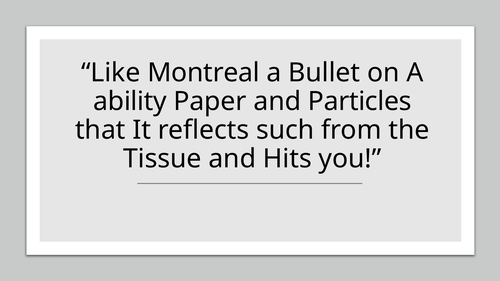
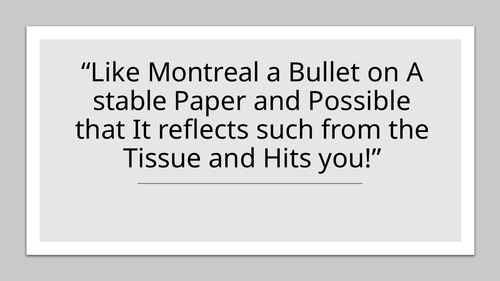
ability: ability -> stable (130, 101)
Particles: Particles -> Possible (360, 101)
